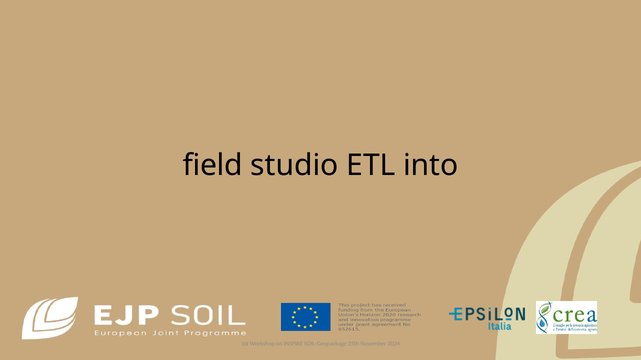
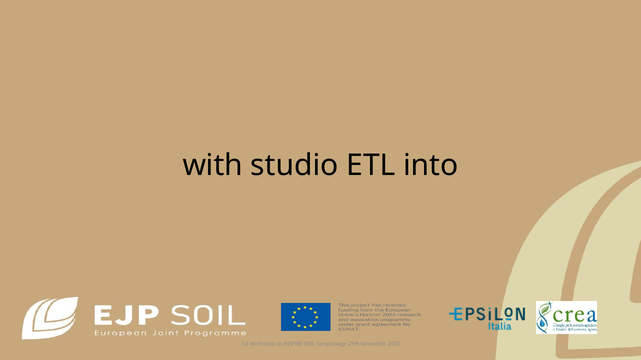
field: field -> with (213, 166)
